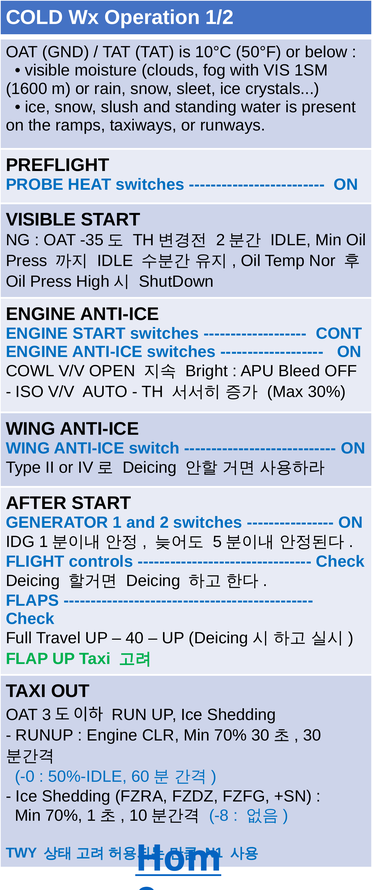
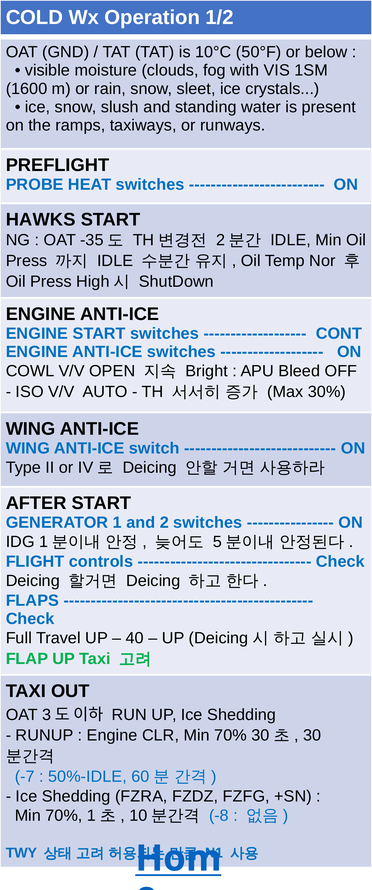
VISIBLE: VISIBLE -> HAWKS (41, 220)
-0: -0 -> -7 (25, 777)
